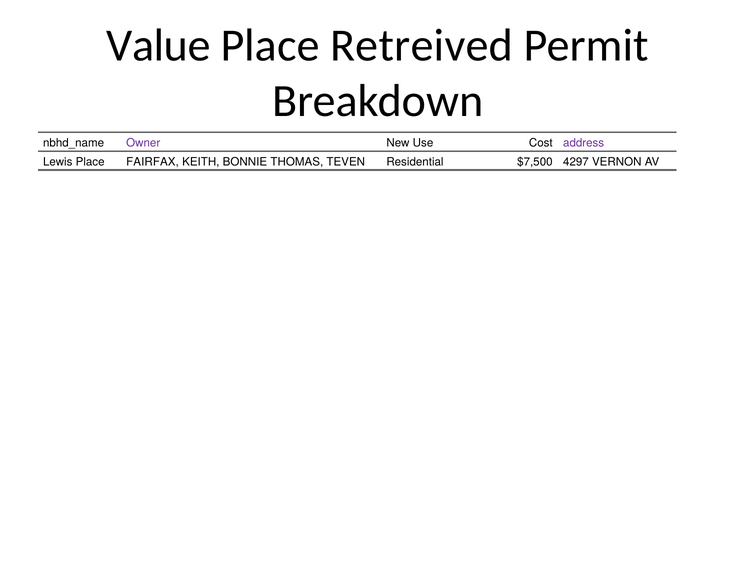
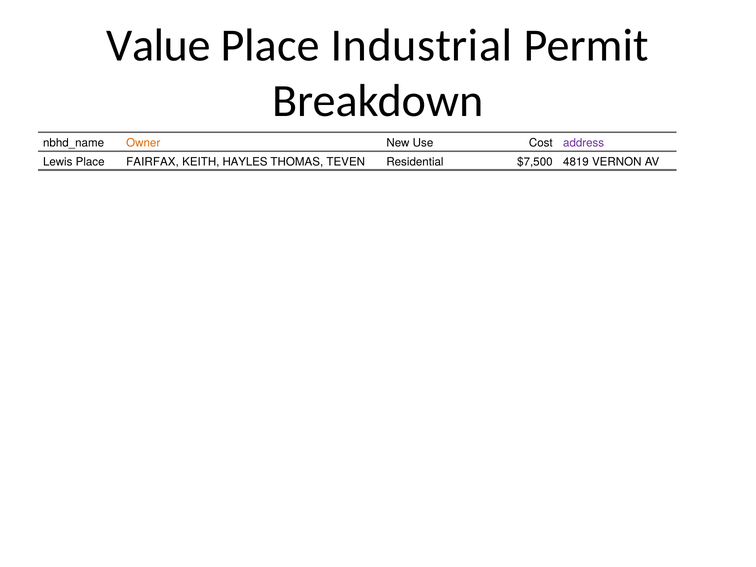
Retreived: Retreived -> Industrial (422, 45)
Owner colour: purple -> orange (143, 143)
BONNIE: BONNIE -> HAYLES (245, 162)
4297: 4297 -> 4819 (576, 162)
